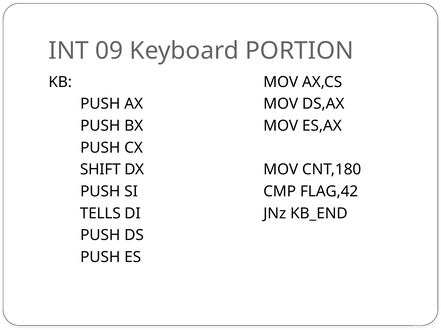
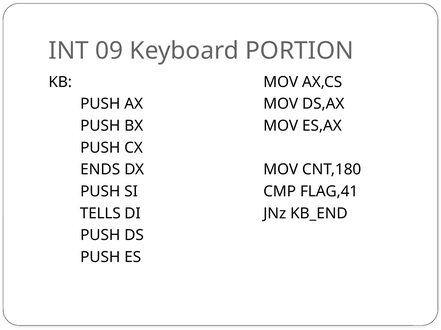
SHIFT: SHIFT -> ENDS (100, 170)
FLAG,42: FLAG,42 -> FLAG,41 (329, 192)
